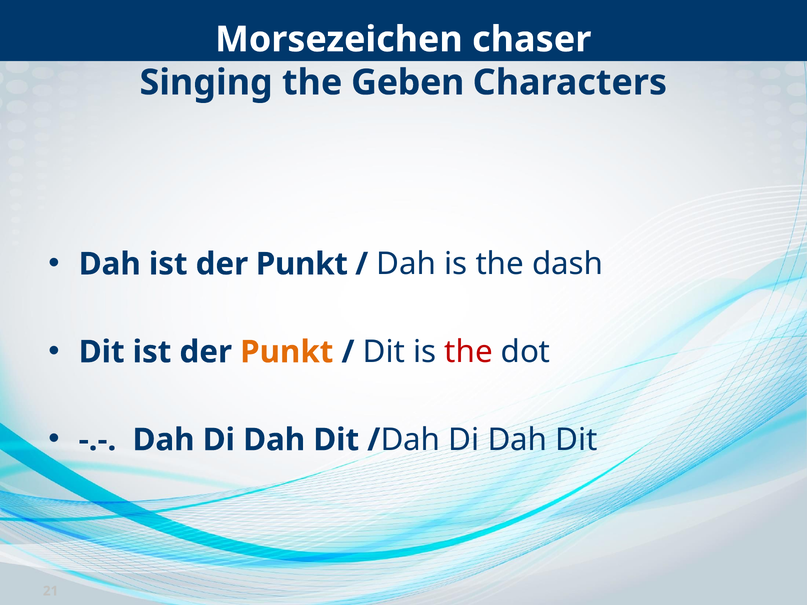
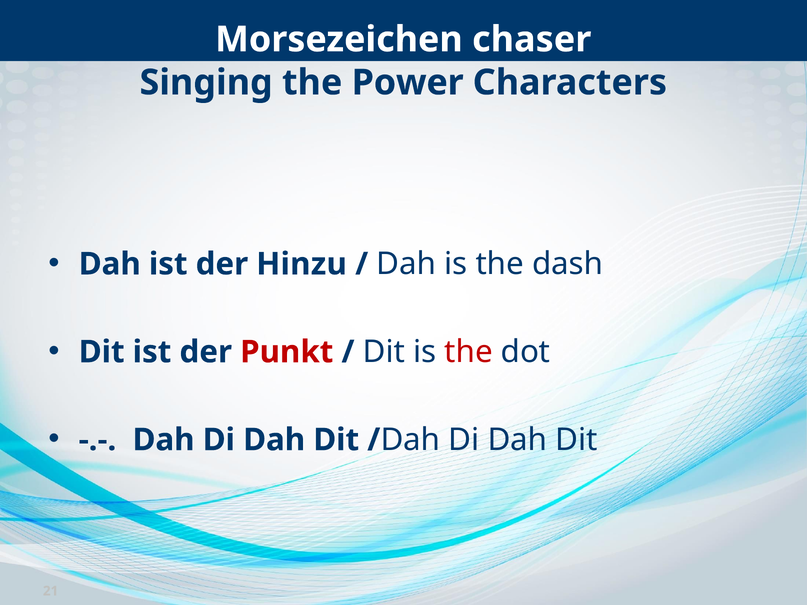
Geben: Geben -> Power (408, 83)
Dah ist der Punkt: Punkt -> Hinzu (302, 264)
Punkt colour: orange -> red (287, 352)
